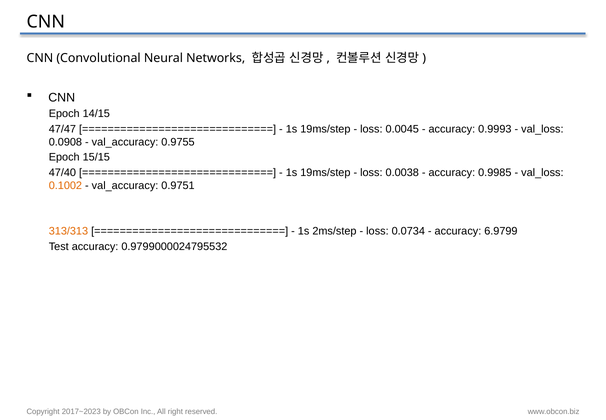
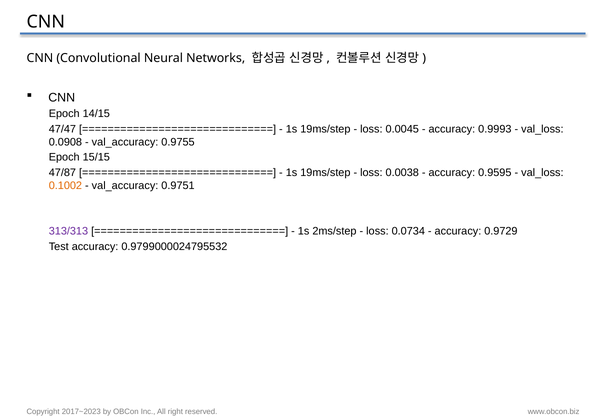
47/40: 47/40 -> 47/87 (62, 172)
0.9985: 0.9985 -> 0.9595 (495, 172)
313/313 colour: orange -> purple (68, 231)
6.9799: 6.9799 -> 0.9729 (501, 231)
